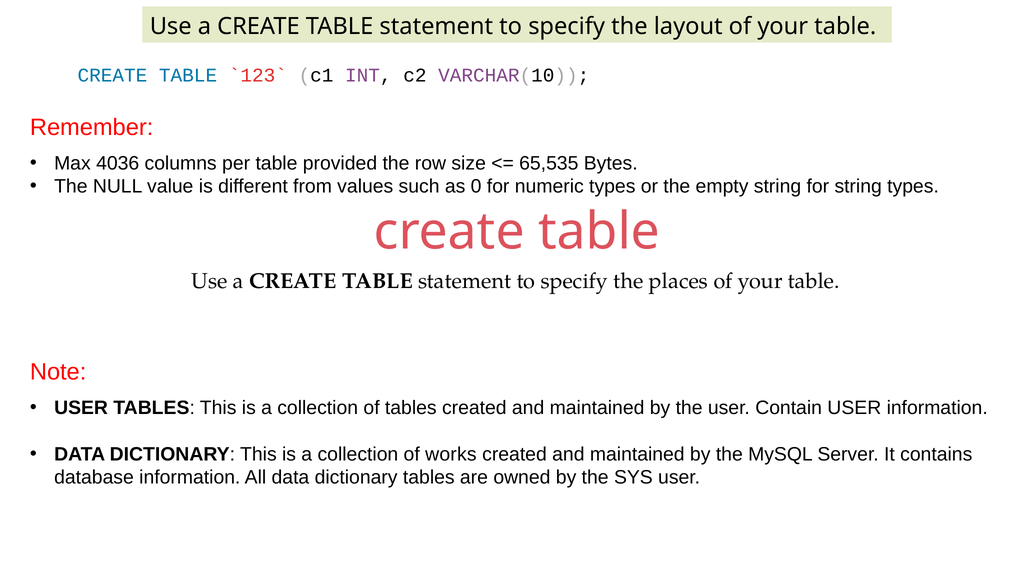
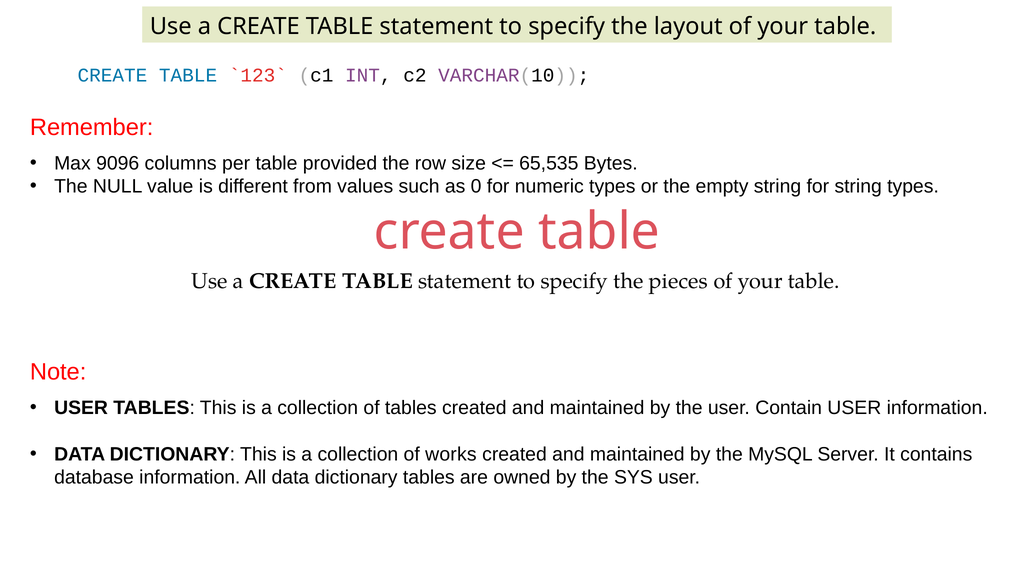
4036: 4036 -> 9096 (118, 163)
places: places -> pieces (678, 281)
